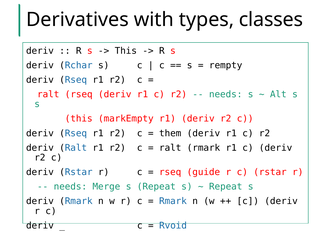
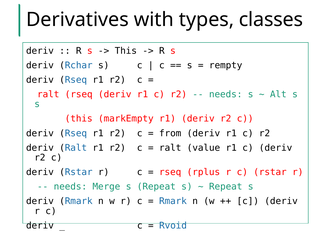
them: them -> from (170, 133)
ralt rmark: rmark -> value (203, 148)
guide: guide -> rplus (203, 172)
